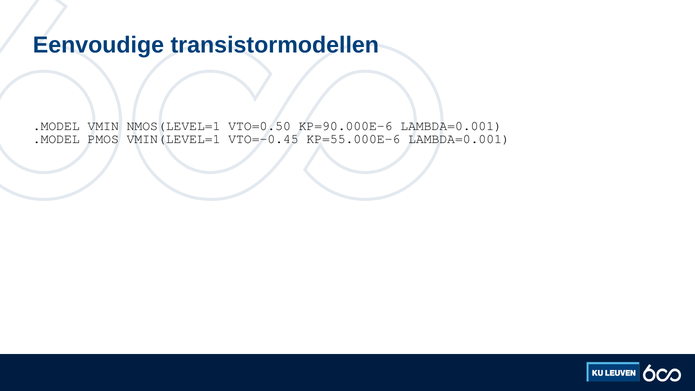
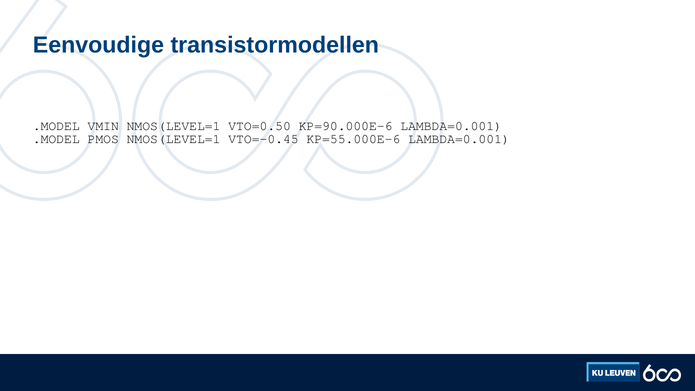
PMOS VMIN(LEVEL=1: VMIN(LEVEL=1 -> NMOS(LEVEL=1 (174, 139)
